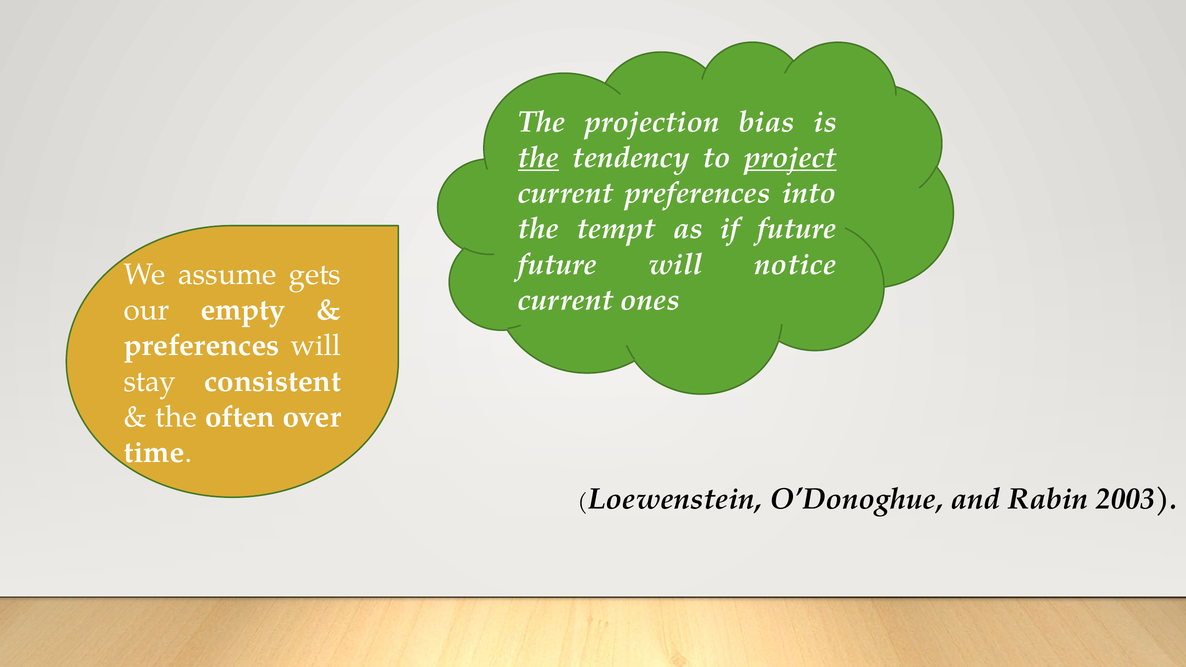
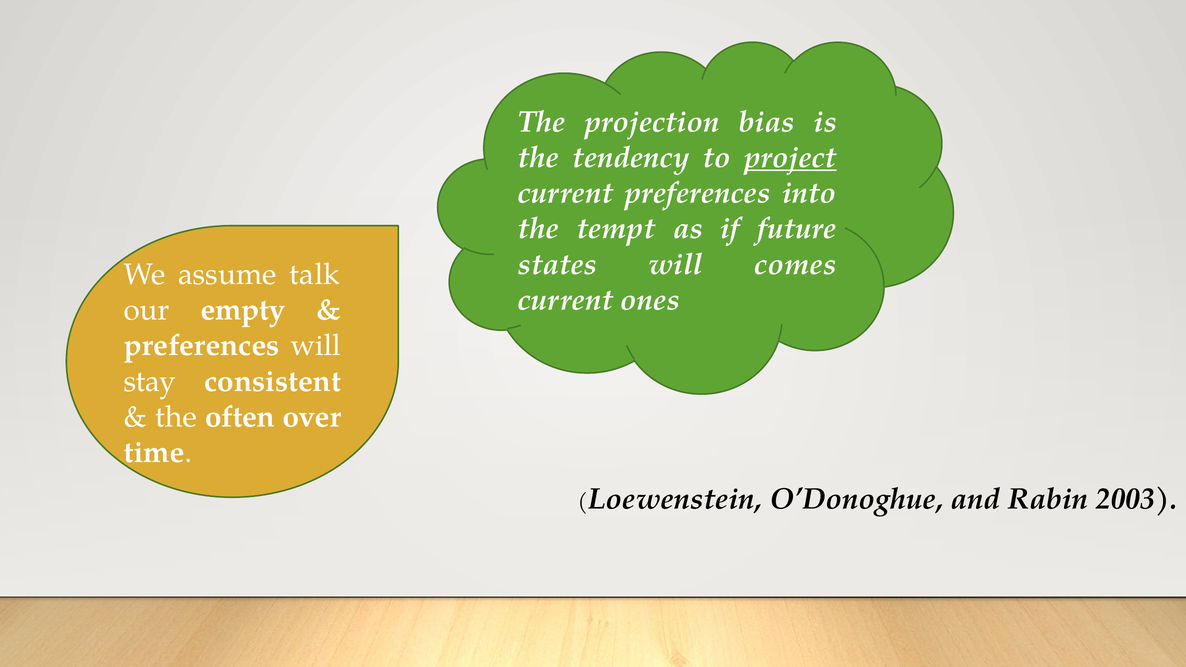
the underline: present -> none (538, 158)
future: future -> states (557, 264)
notice: notice -> comes (795, 264)
gets: gets -> talk (315, 275)
